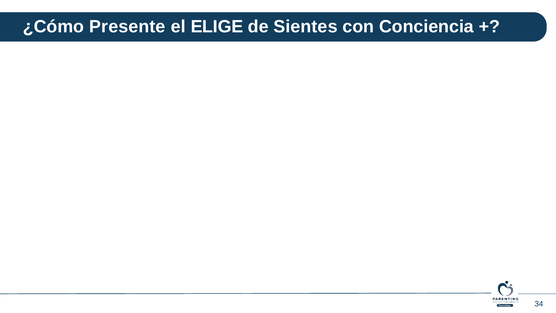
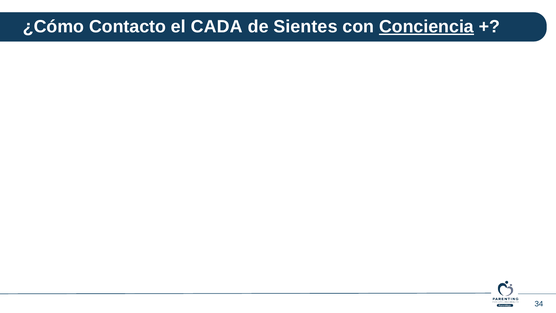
Presente: Presente -> Contacto (128, 27)
ELIGE: ELIGE -> CADA (217, 27)
Conciencia underline: none -> present (426, 27)
